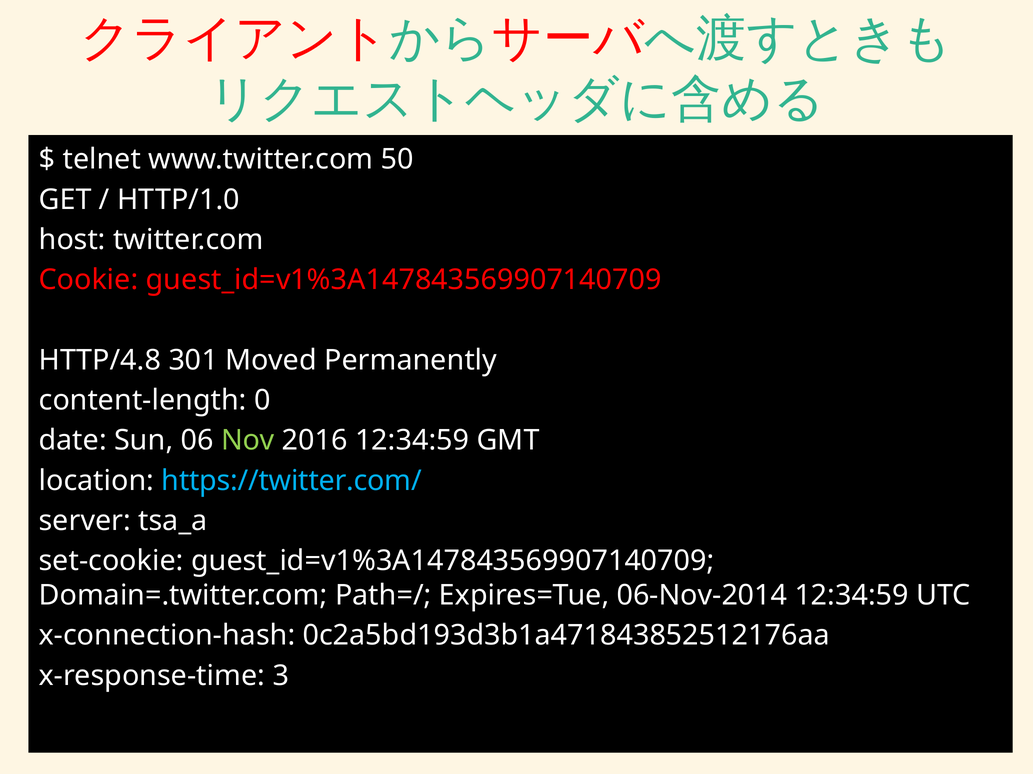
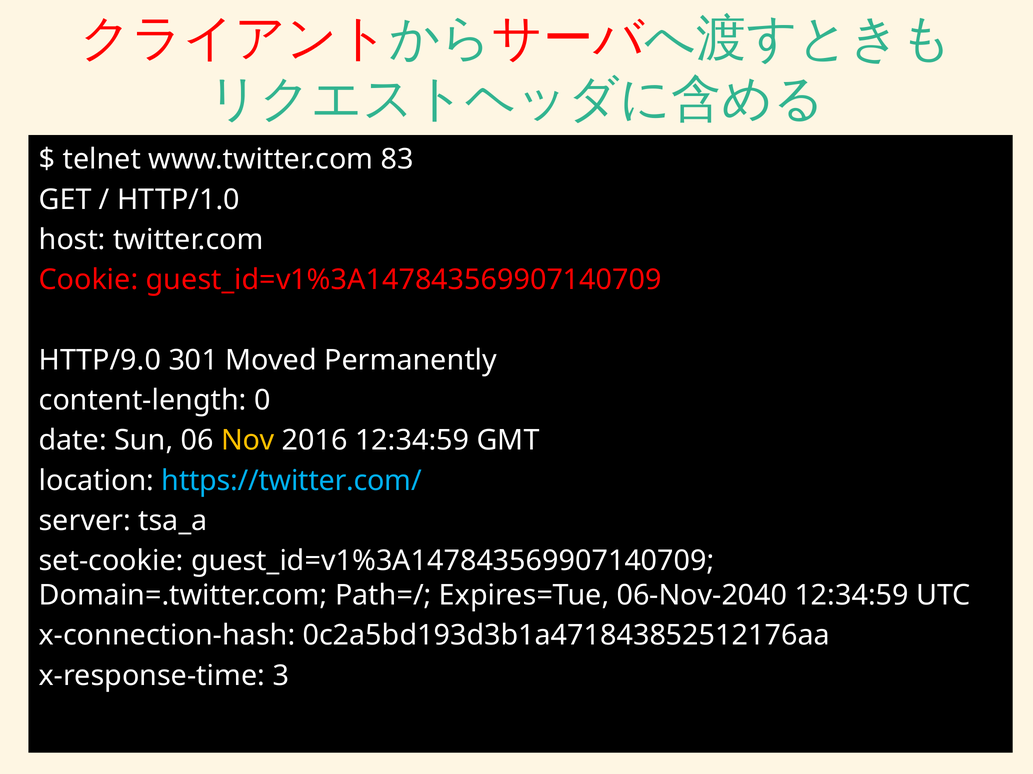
50: 50 -> 83 (397, 160)
HTTP/4.8: HTTP/4.8 -> HTTP/9.0 (100, 360)
Nov colour: light green -> yellow (248, 441)
06-Nov-2014: 06-Nov-2014 -> 06-Nov-2040 (702, 596)
